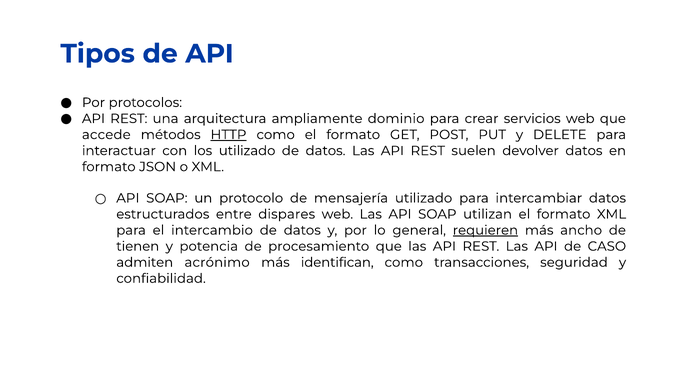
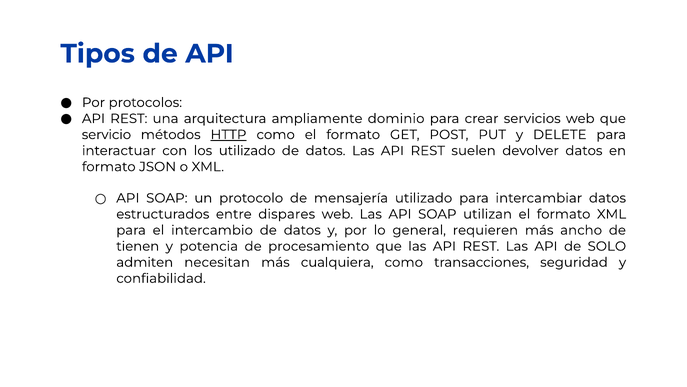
accede: accede -> servicio (106, 134)
requieren underline: present -> none (485, 230)
CASO: CASO -> SOLO (607, 246)
acrónimo: acrónimo -> necesitan (217, 262)
identifican: identifican -> cualquiera (337, 262)
